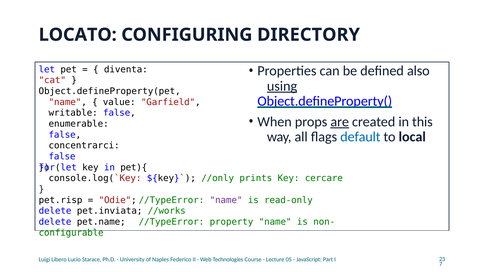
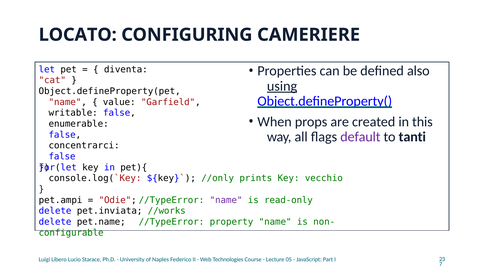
DIRECTORY: DIRECTORY -> CAMERIERE (309, 35)
are underline: present -> none (340, 122)
default colour: blue -> purple (360, 137)
local: local -> tanti (412, 137)
cercare: cercare -> vecchio (324, 178)
pet.risp: pet.risp -> pet.ampi (61, 200)
